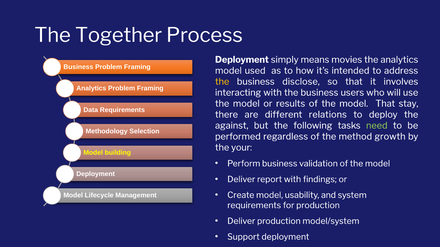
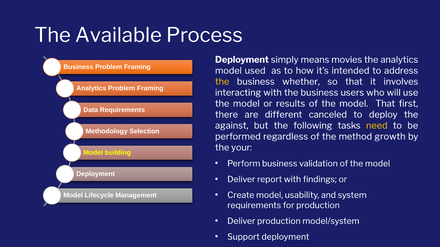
Together: Together -> Available (118, 35)
disclose: disclose -> whether (301, 82)
stay: stay -> first (408, 104)
relations: relations -> canceled (328, 115)
need colour: light green -> yellow (377, 126)
